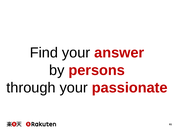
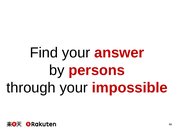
passionate: passionate -> impossible (130, 87)
